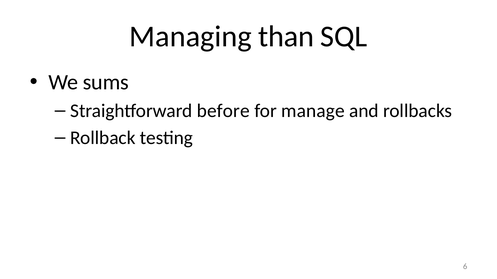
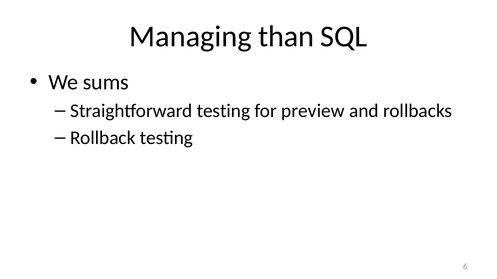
Straightforward before: before -> testing (223, 111)
manage: manage -> preview (313, 111)
